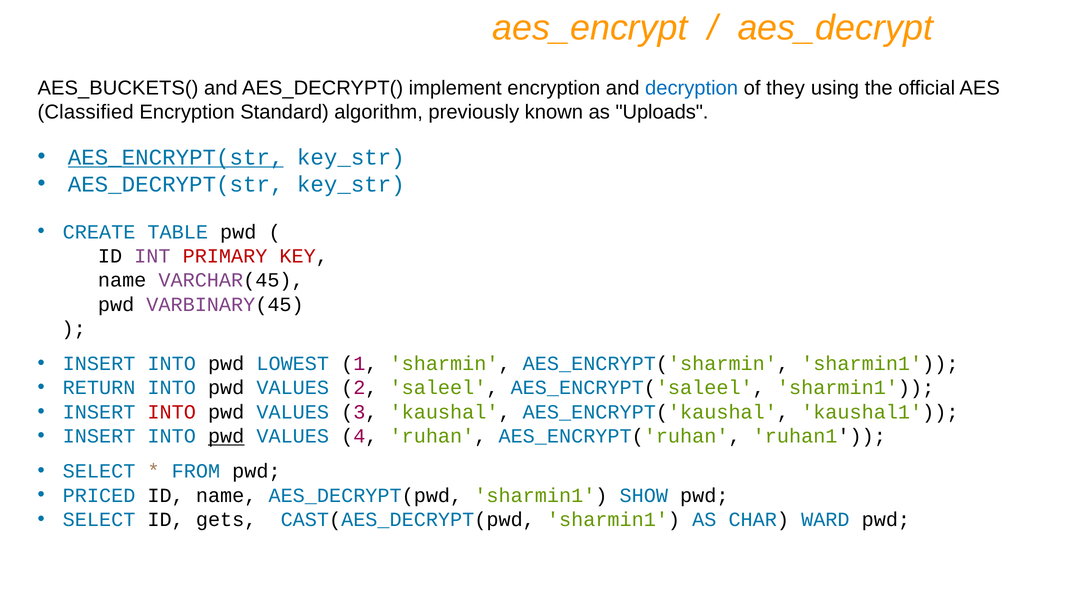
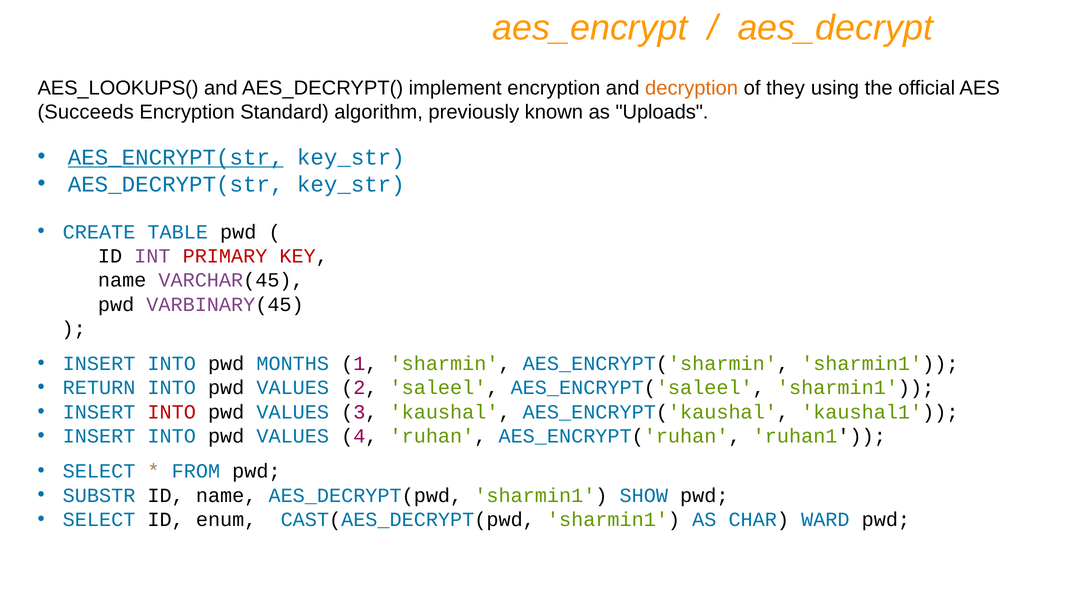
AES_BUCKETS(: AES_BUCKETS( -> AES_LOOKUPS( (118, 88)
decryption colour: blue -> orange (692, 88)
Classified: Classified -> Succeeds (86, 112)
LOWEST: LOWEST -> MONTHS (293, 364)
pwd underline: present -> none (226, 436)
PRICED: PRICED -> SUBSTR (99, 496)
gets: gets -> enum (226, 520)
